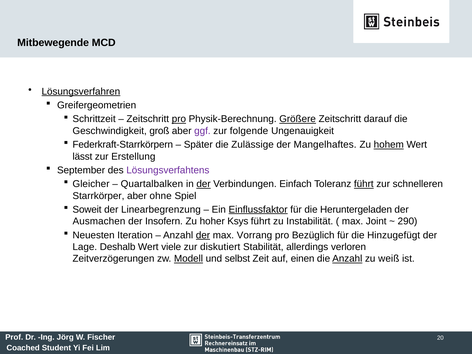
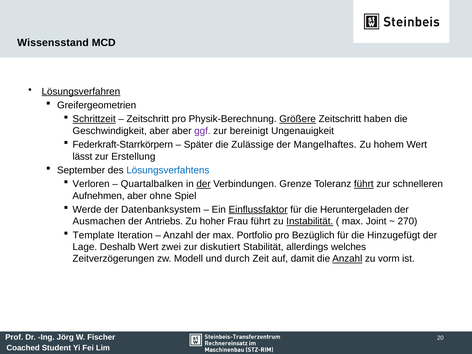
Mitbewegende: Mitbewegende -> Wissensstand (53, 43)
Schrittzeit underline: none -> present (94, 119)
pro underline: present -> none (179, 119)
darauf: darauf -> haben (378, 119)
Geschwindigkeit groß: groß -> aber (159, 131)
folgende: folgende -> bereinigt (249, 131)
hohem underline: present -> none (389, 145)
Lösungsverfahtens colour: purple -> blue (168, 170)
Gleicher: Gleicher -> Verloren (91, 184)
Einfach: Einfach -> Grenze (295, 184)
Starrkörper: Starrkörper -> Aufnehmen (99, 196)
Soweit: Soweit -> Werde (87, 210)
Linearbegrenzung: Linearbegrenzung -> Datenbanksystem (161, 210)
Insofern: Insofern -> Antriebs (164, 221)
Ksys: Ksys -> Frau (238, 221)
Instabilität underline: none -> present (310, 221)
290: 290 -> 270 (407, 221)
Neuesten: Neuesten -> Template (94, 235)
der underline: present -> none (203, 235)
Vorrang: Vorrang -> Portfolio (255, 235)
viele: viele -> zwei (171, 247)
verloren: verloren -> welches (349, 247)
Modell underline: present -> none (188, 259)
selbst: selbst -> durch (237, 259)
einen: einen -> damit (303, 259)
weiß: weiß -> vorm (389, 259)
